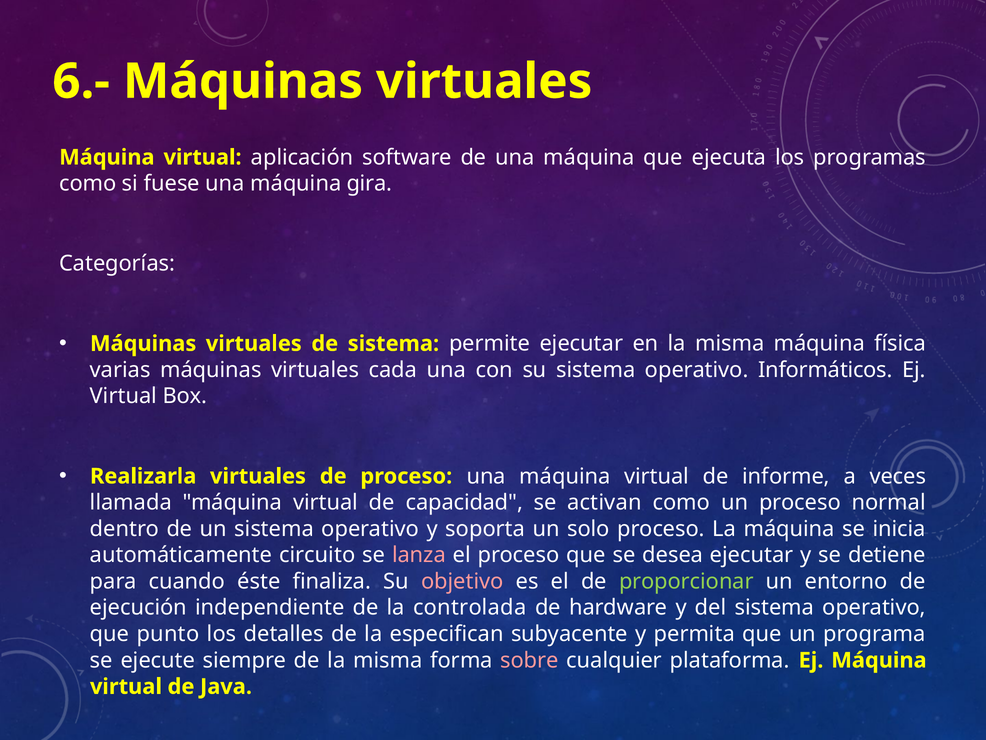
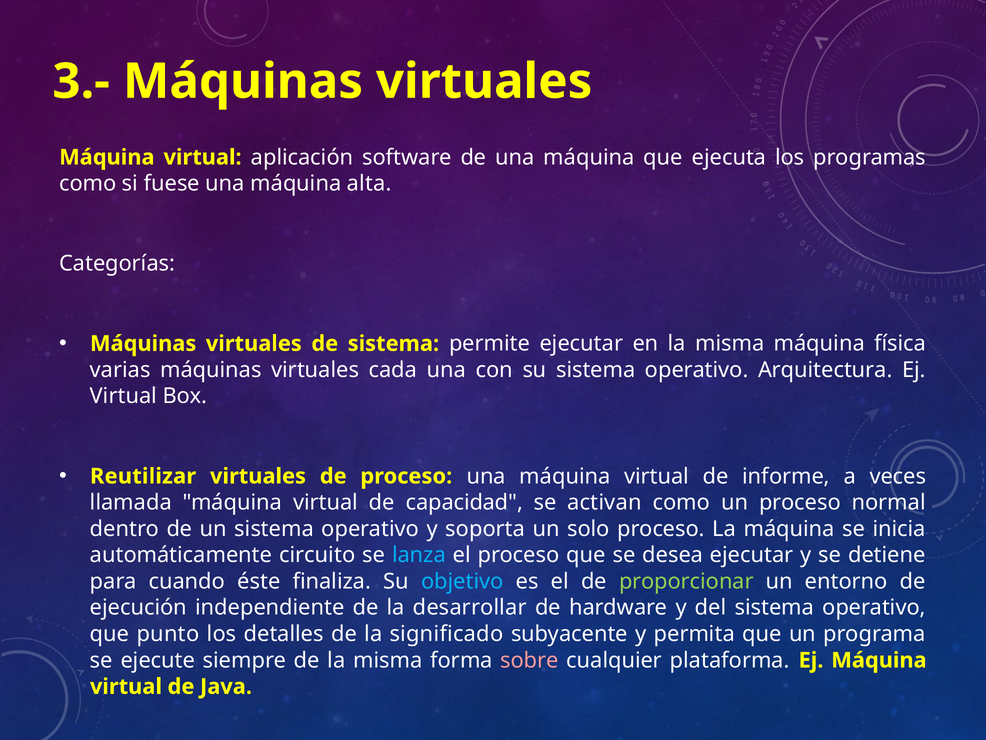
6.-: 6.- -> 3.- (81, 81)
gira: gira -> alta (369, 183)
Informáticos: Informáticos -> Arquitectura (825, 370)
Realizarla: Realizarla -> Reutilizar (143, 476)
lanza colour: pink -> light blue (419, 555)
objetivo colour: pink -> light blue (462, 581)
controlada: controlada -> desarrollar (470, 607)
especifican: especifican -> significado (447, 634)
